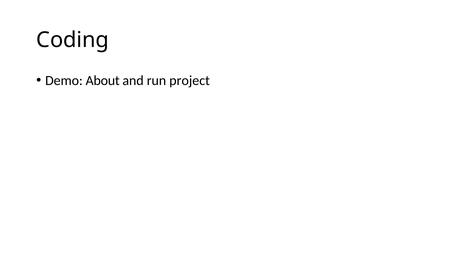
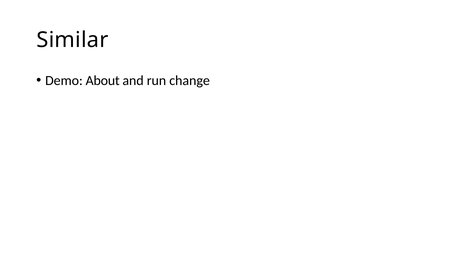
Coding: Coding -> Similar (72, 40)
project: project -> change (190, 80)
